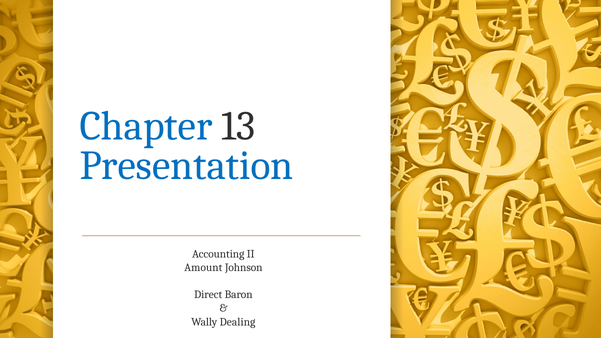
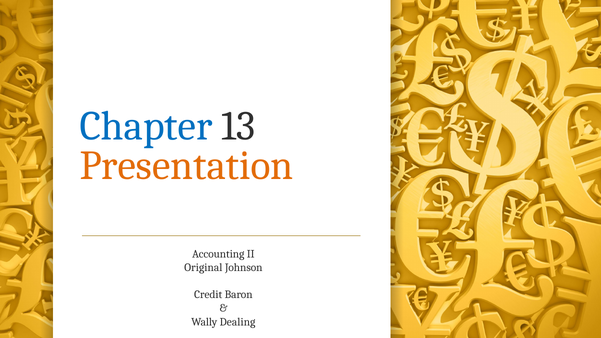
Presentation colour: blue -> orange (187, 166)
Amount: Amount -> Original (203, 268)
Direct: Direct -> Credit (208, 295)
